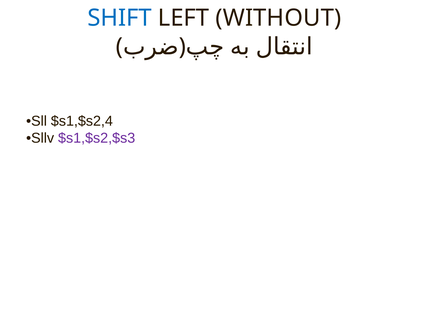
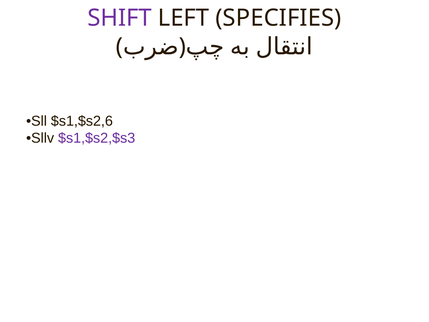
SHIFT colour: blue -> purple (120, 18)
WITHOUT: WITHOUT -> SPECIFIES (278, 18)
$s1,$s2,4: $s1,$s2,4 -> $s1,$s2,6 (82, 121)
